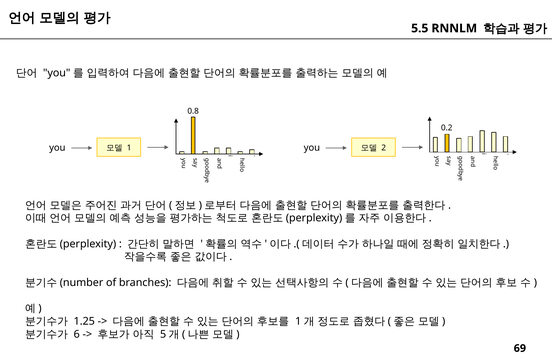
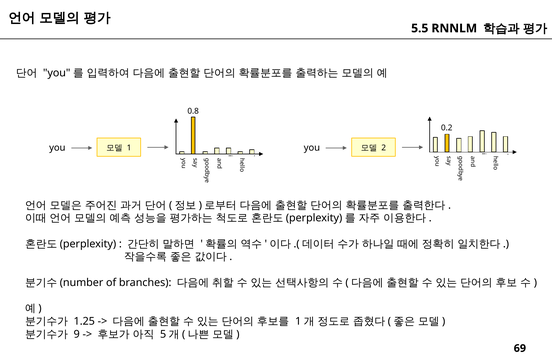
6: 6 -> 9 (77, 334)
